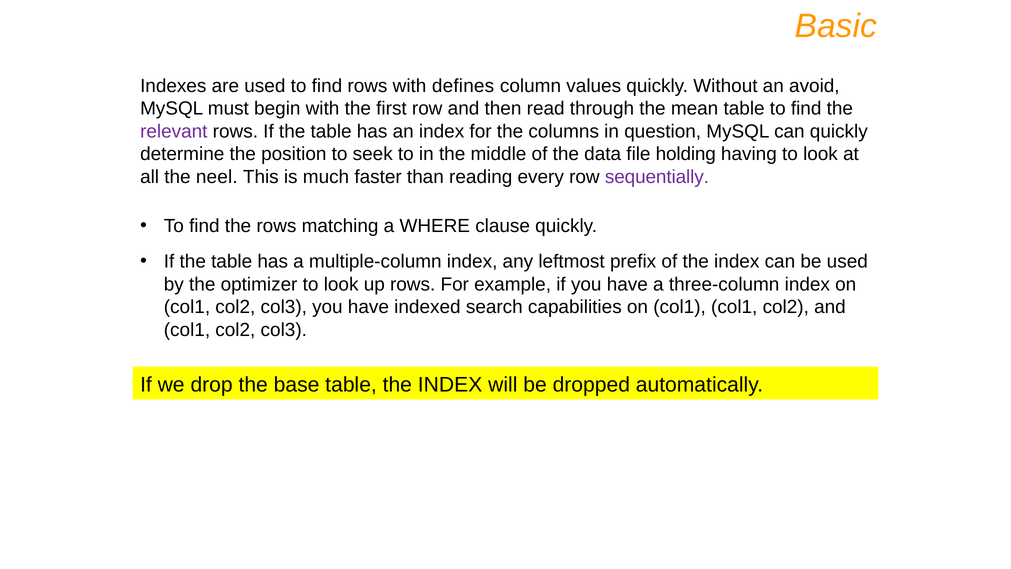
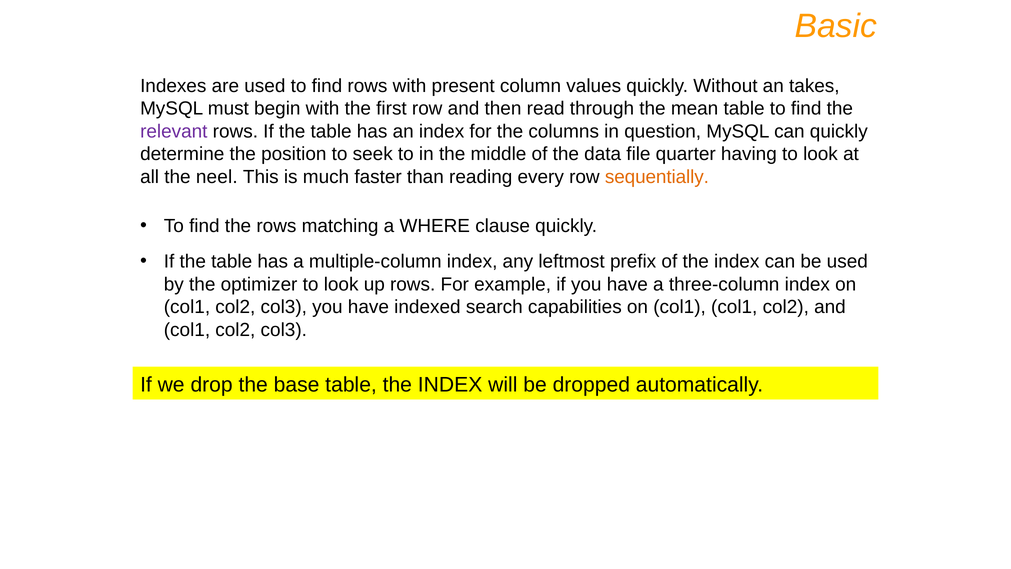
defines: defines -> present (463, 86)
avoid: avoid -> takes (814, 86)
holding: holding -> quarter (686, 154)
sequentially colour: purple -> orange (657, 177)
